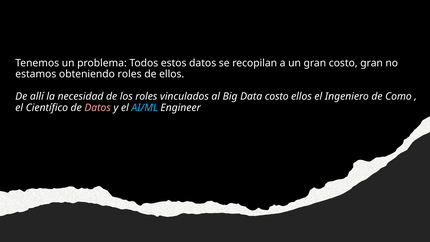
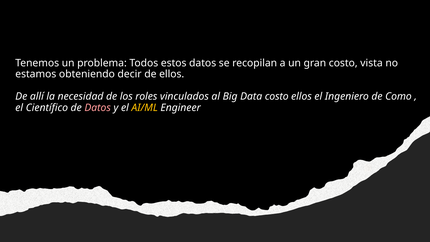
costo gran: gran -> vista (372, 63)
obteniendo roles: roles -> decir (130, 74)
AI/ML colour: light blue -> yellow (145, 108)
